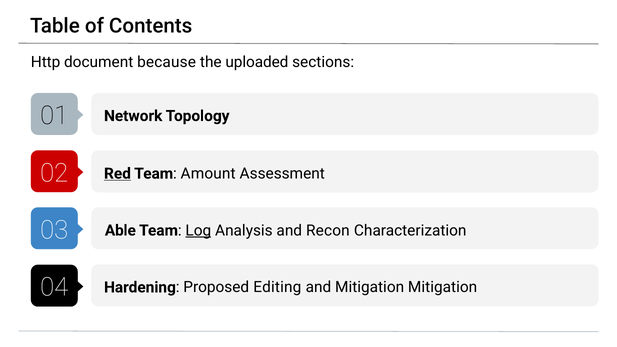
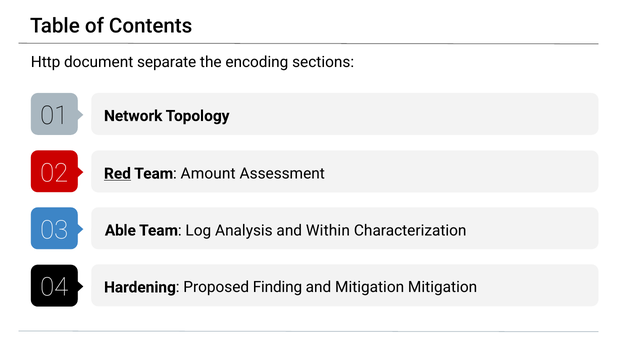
because: because -> separate (167, 62)
uploaded: uploaded -> encoding (257, 62)
Log underline: present -> none (198, 230)
Recon: Recon -> Within (328, 230)
Editing: Editing -> Finding (277, 287)
